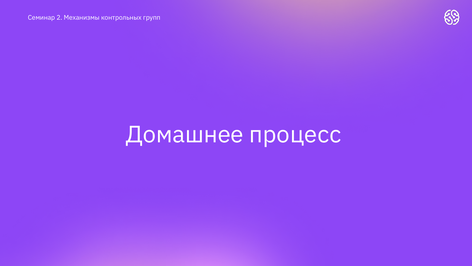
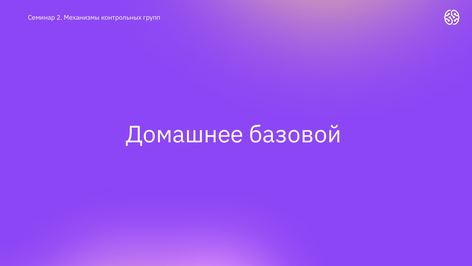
процесс: процесс -> базовой (295, 134)
